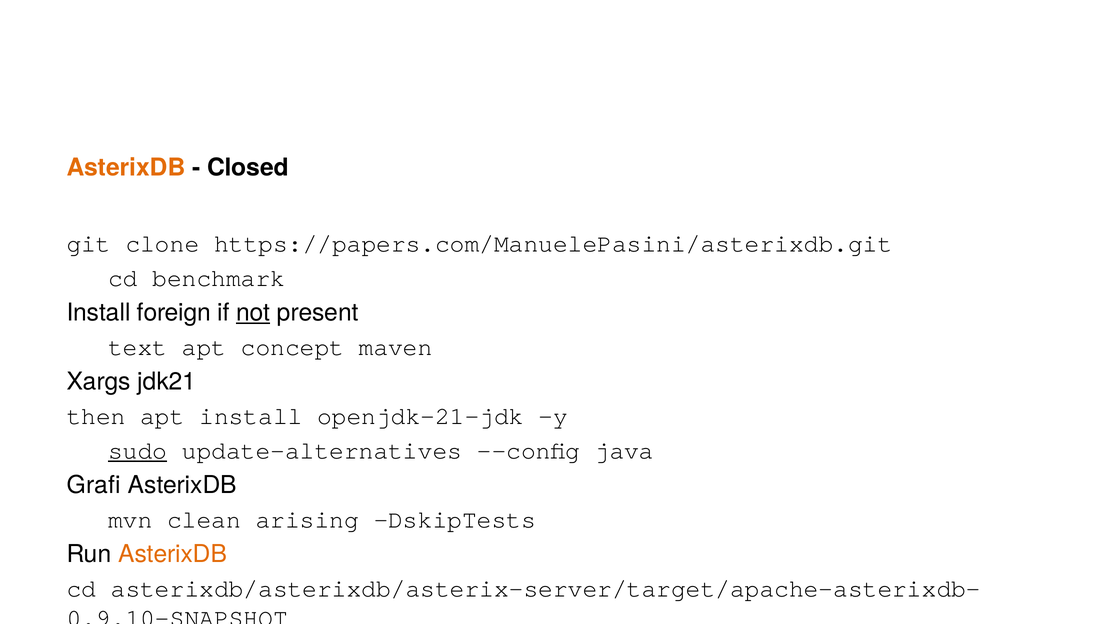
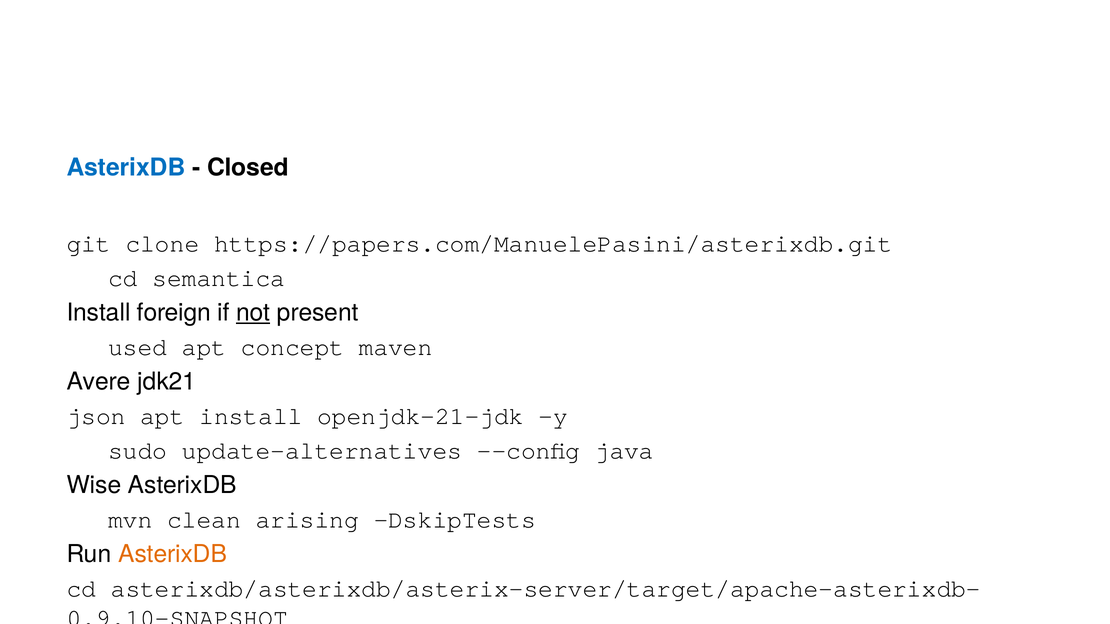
AsterixDB colour: orange -> blue (126, 168)
benchmark: benchmark -> semantica (219, 278)
text: text -> used (138, 347)
Xargs: Xargs -> Avere (99, 382)
then: then -> json (96, 416)
sudo underline: present -> none (138, 451)
Grafi: Grafi -> Wise (94, 485)
